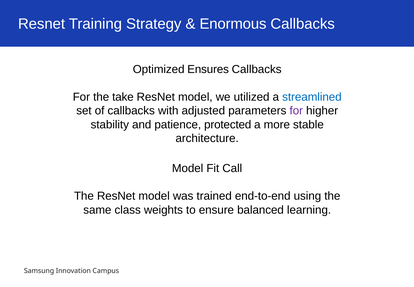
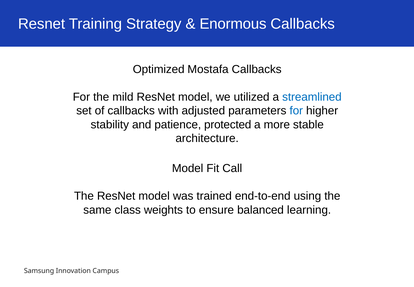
Ensures: Ensures -> Mostafa (208, 69)
take: take -> mild (123, 97)
for colour: purple -> blue (296, 111)
